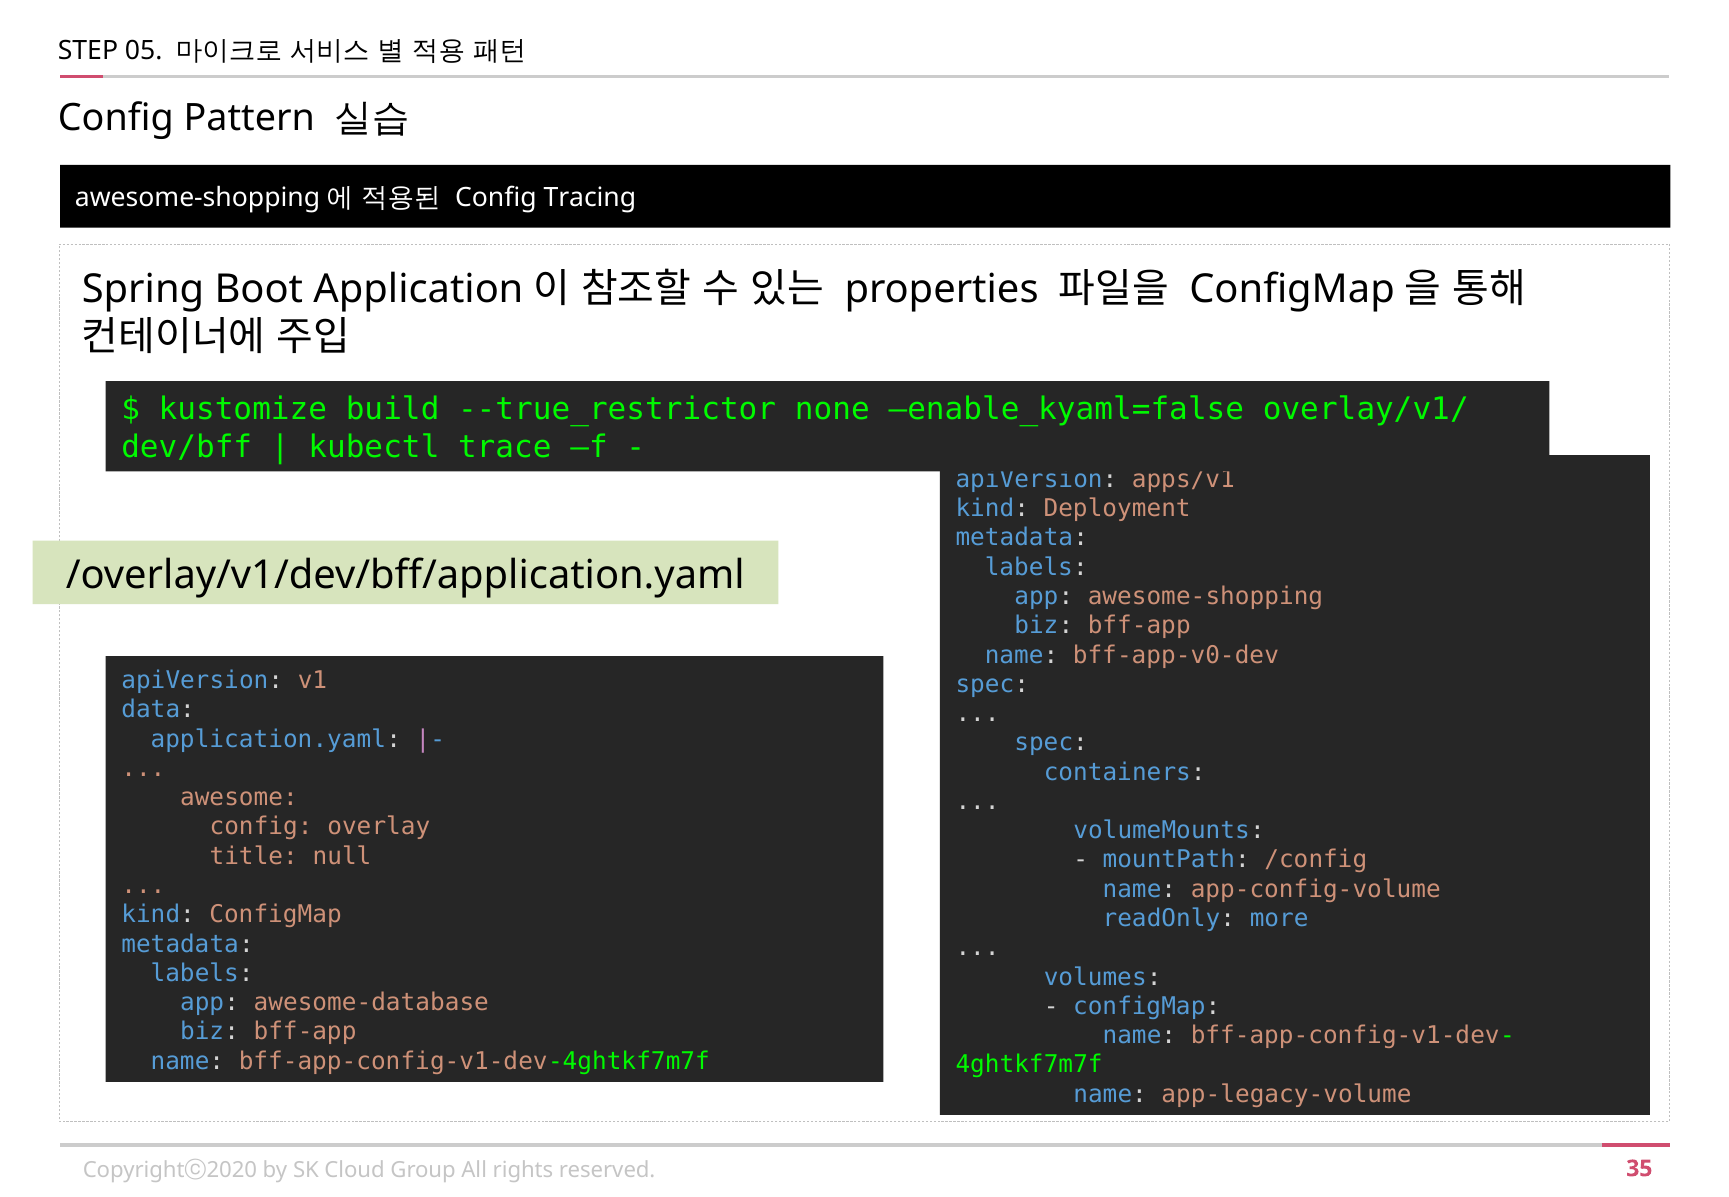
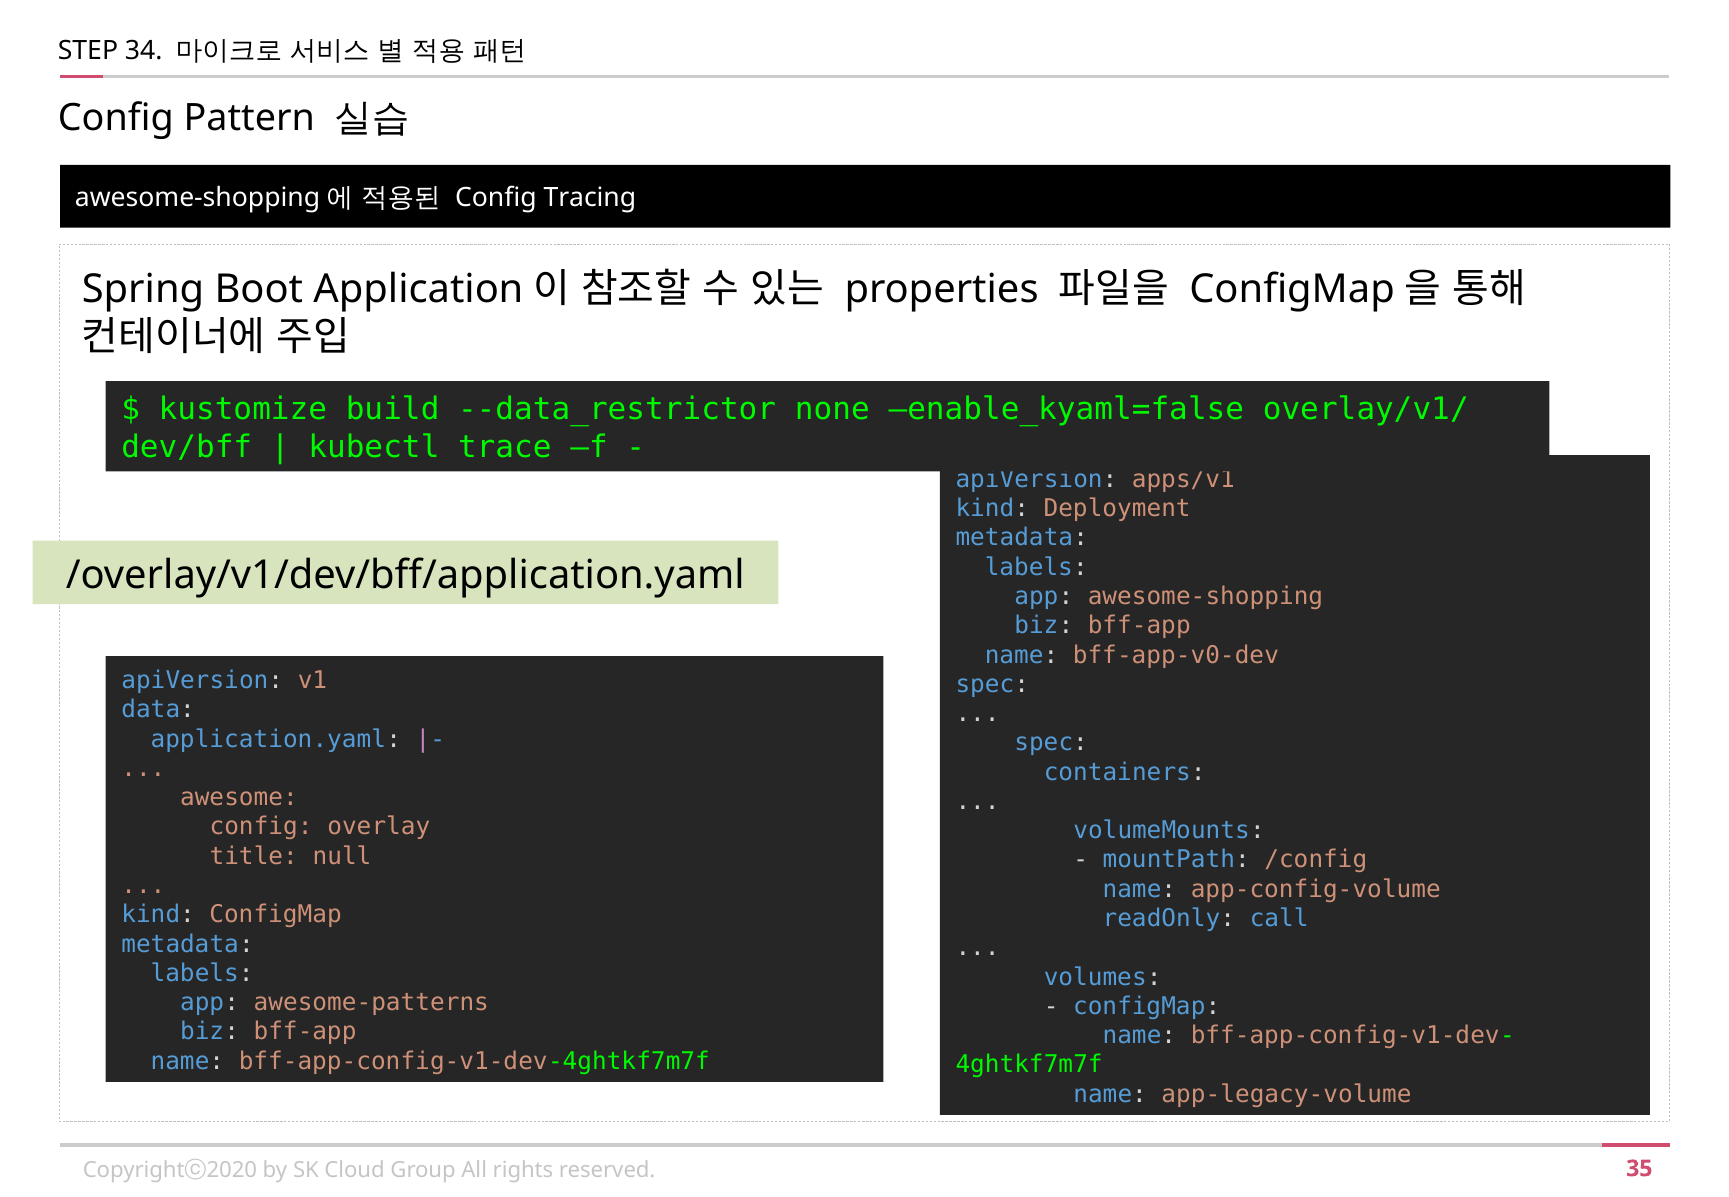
05: 05 -> 34 (144, 50)
--true_restrictor: --true_restrictor -> --data_restrictor (617, 410)
more: more -> call (1279, 919)
awesome-database: awesome-database -> awesome-patterns (371, 1003)
